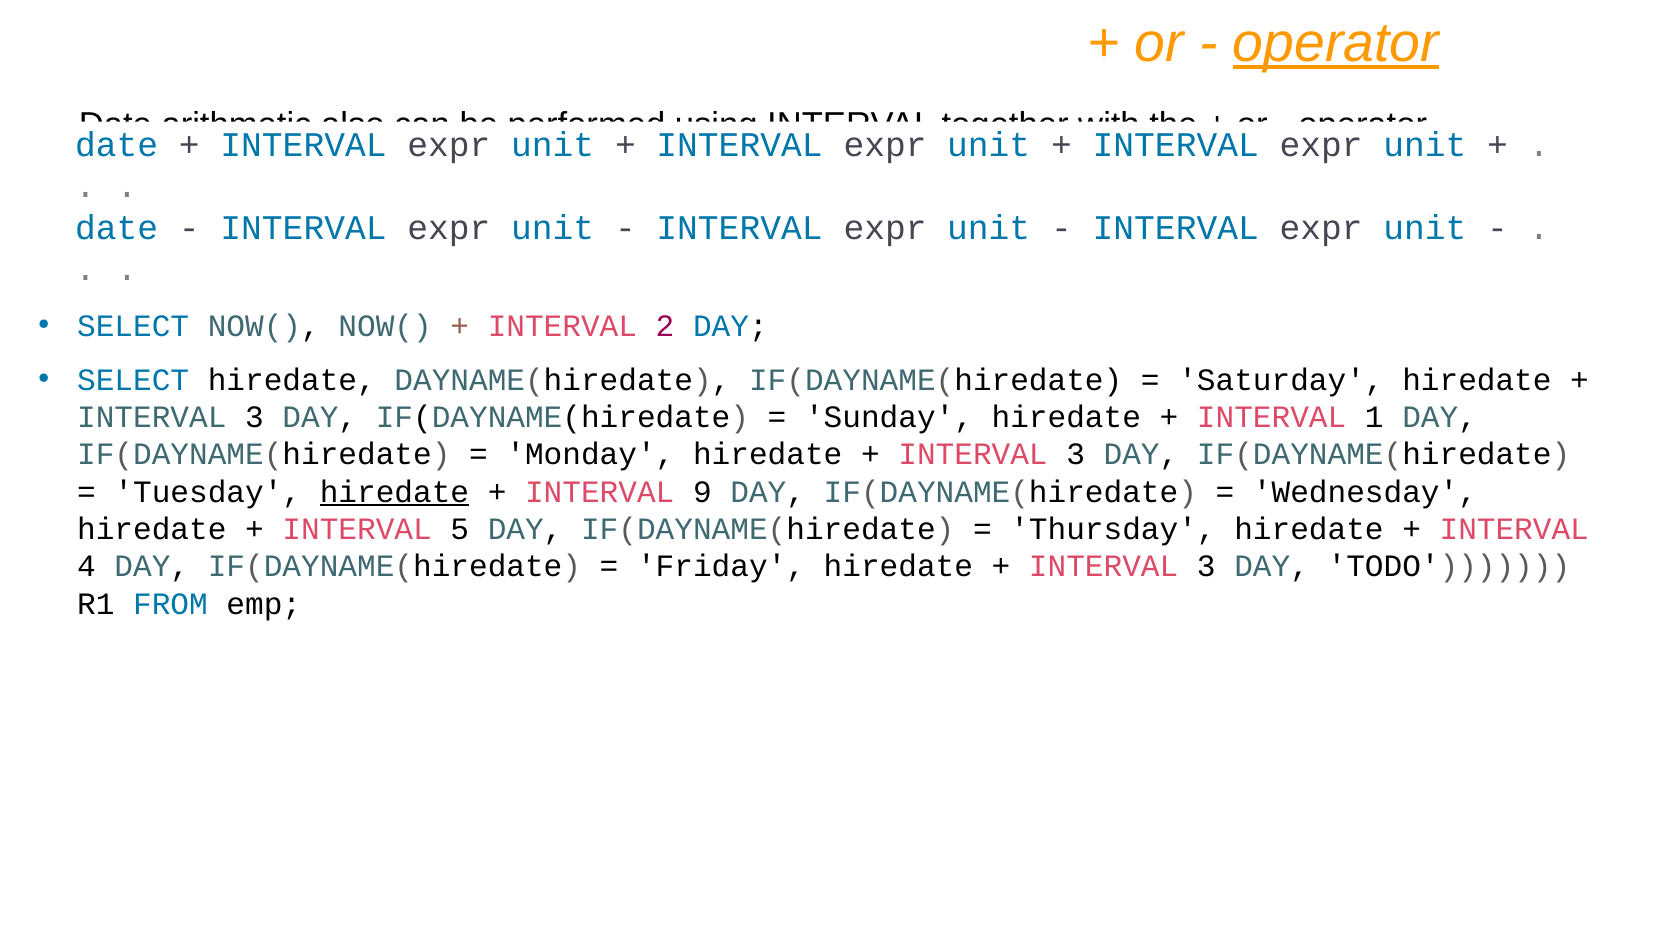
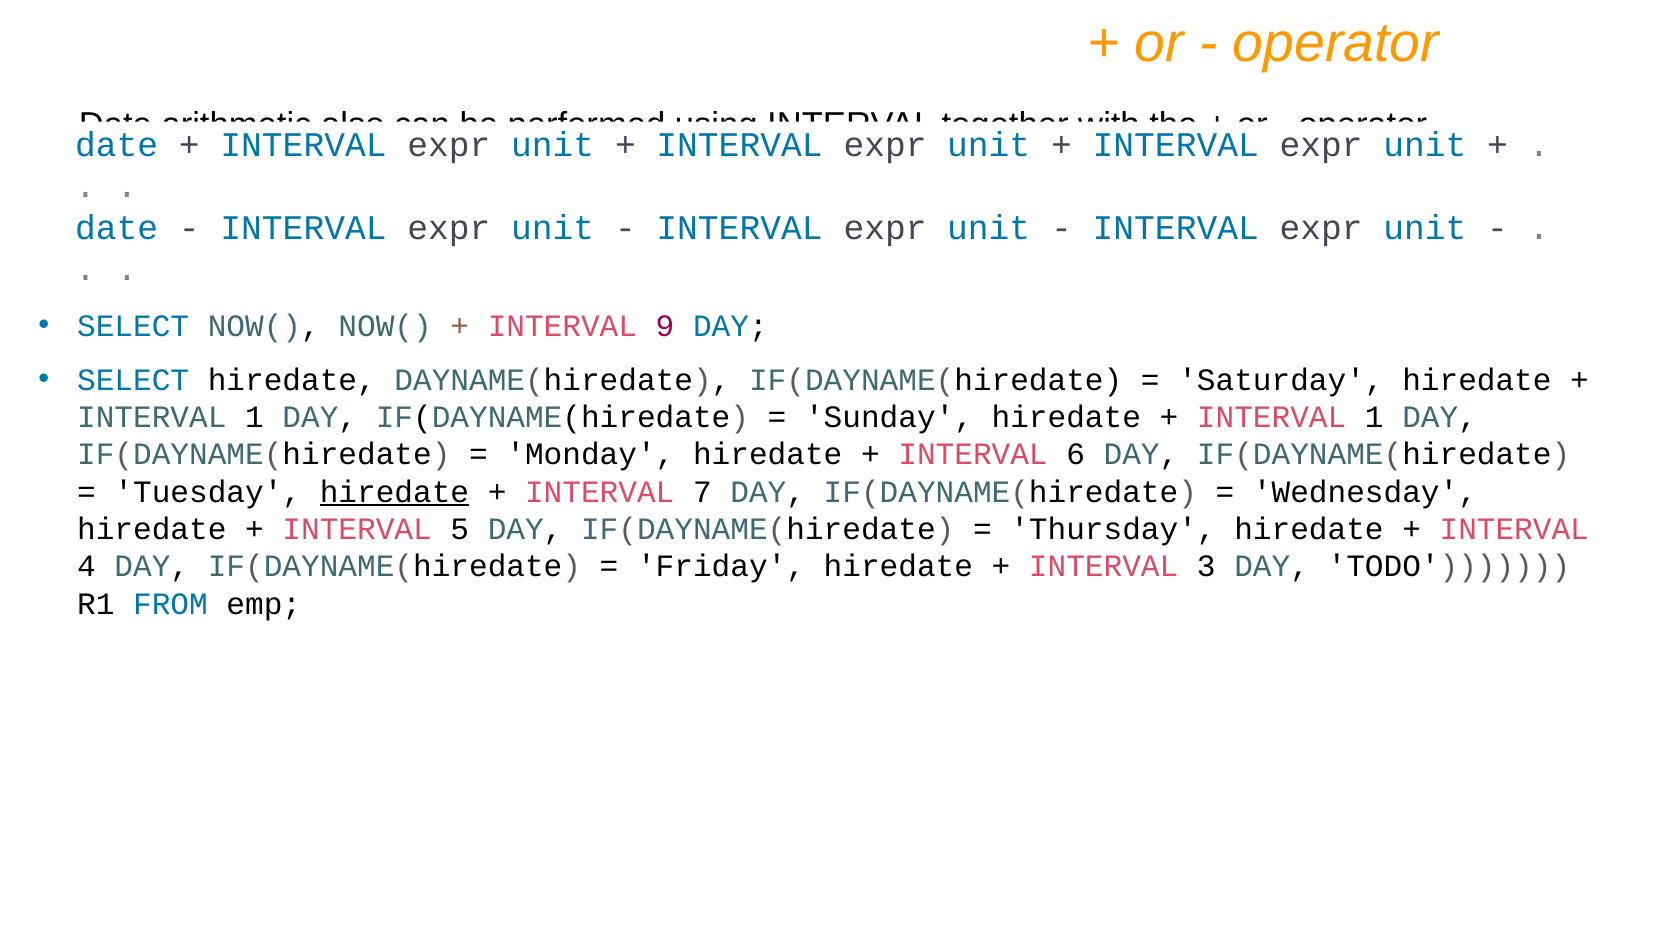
operator underline: present -> none (1336, 43)
2: 2 -> 9 (665, 326)
3: 3 -> 1 (254, 417)
3: 3 -> 6 (1076, 455)
9: 9 -> 7 (702, 492)
